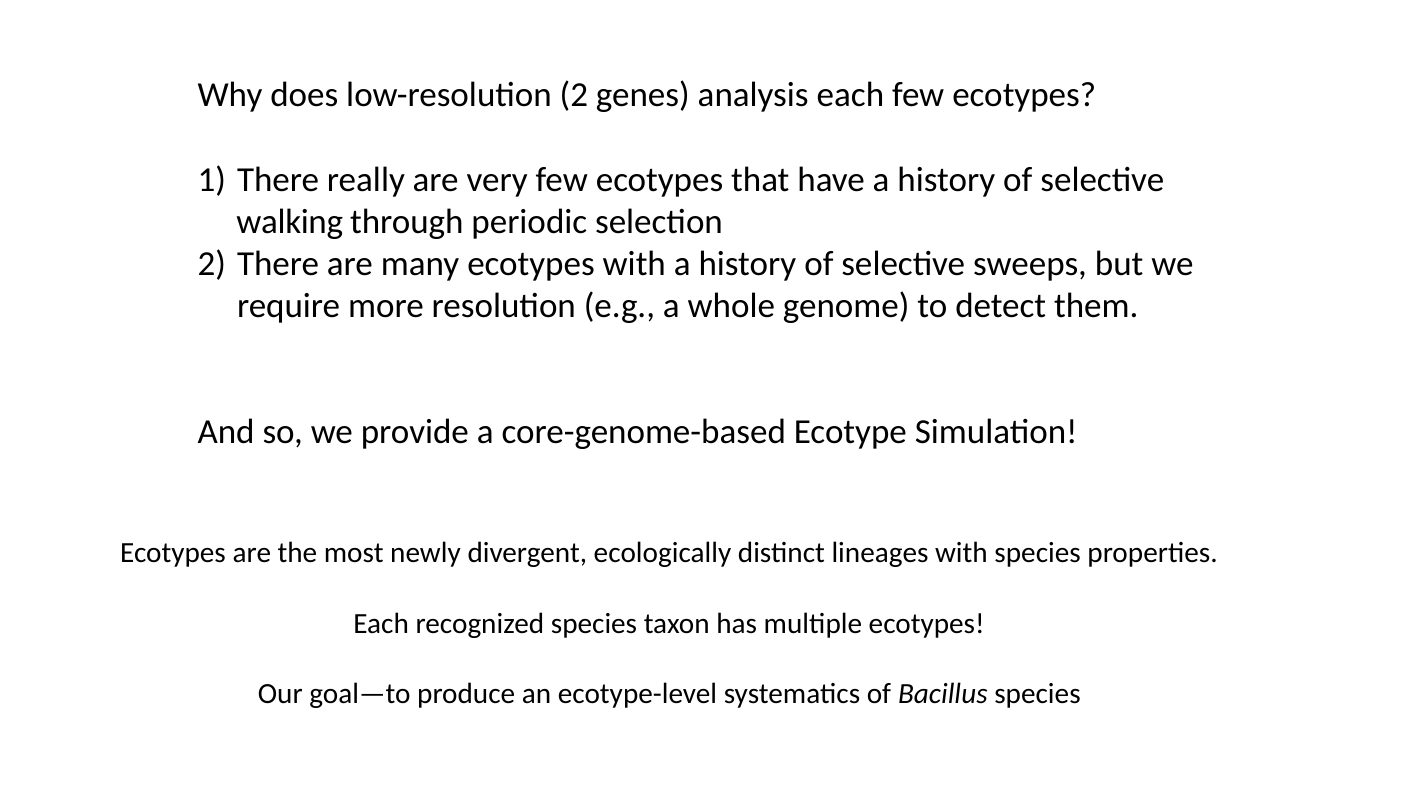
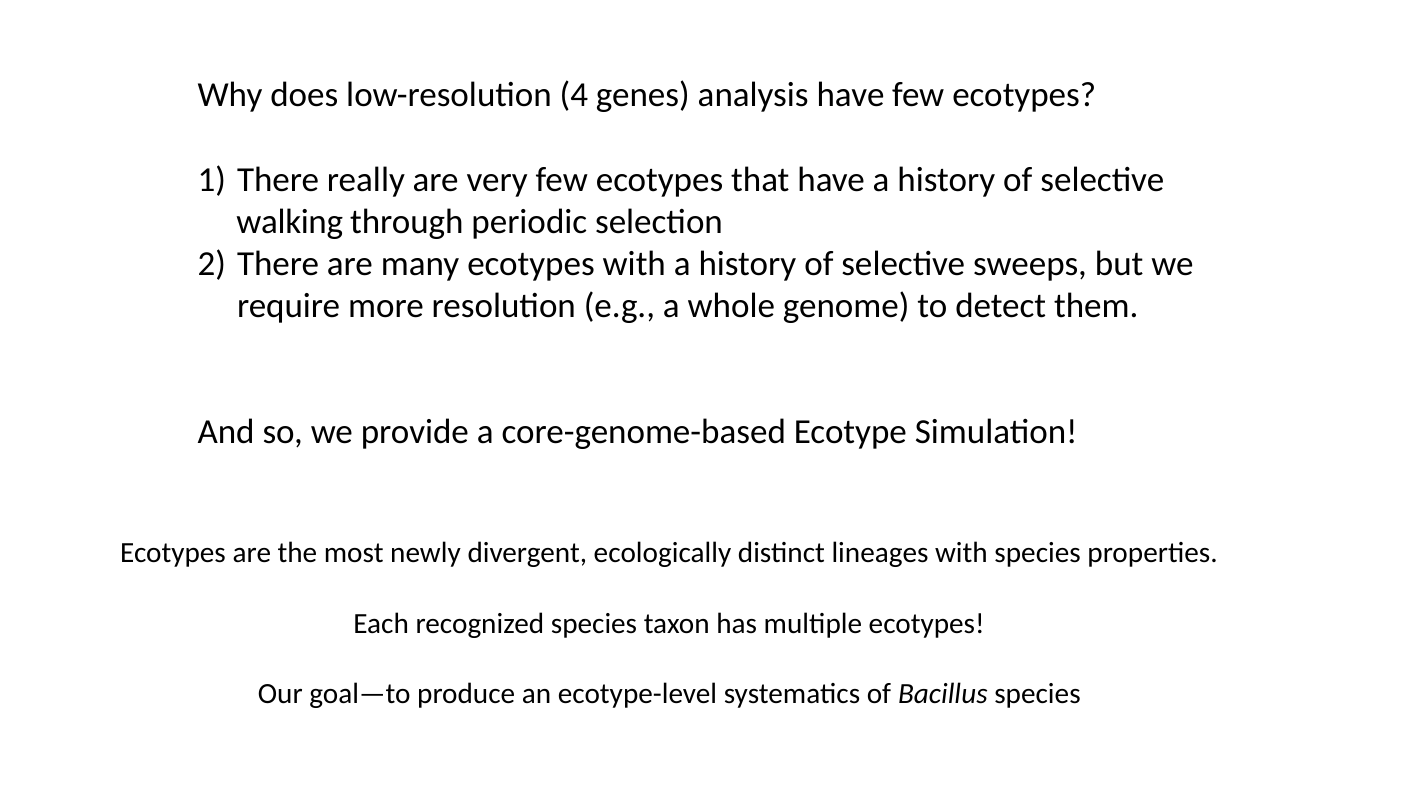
low-resolution 2: 2 -> 4 (574, 95)
analysis each: each -> have (851, 95)
